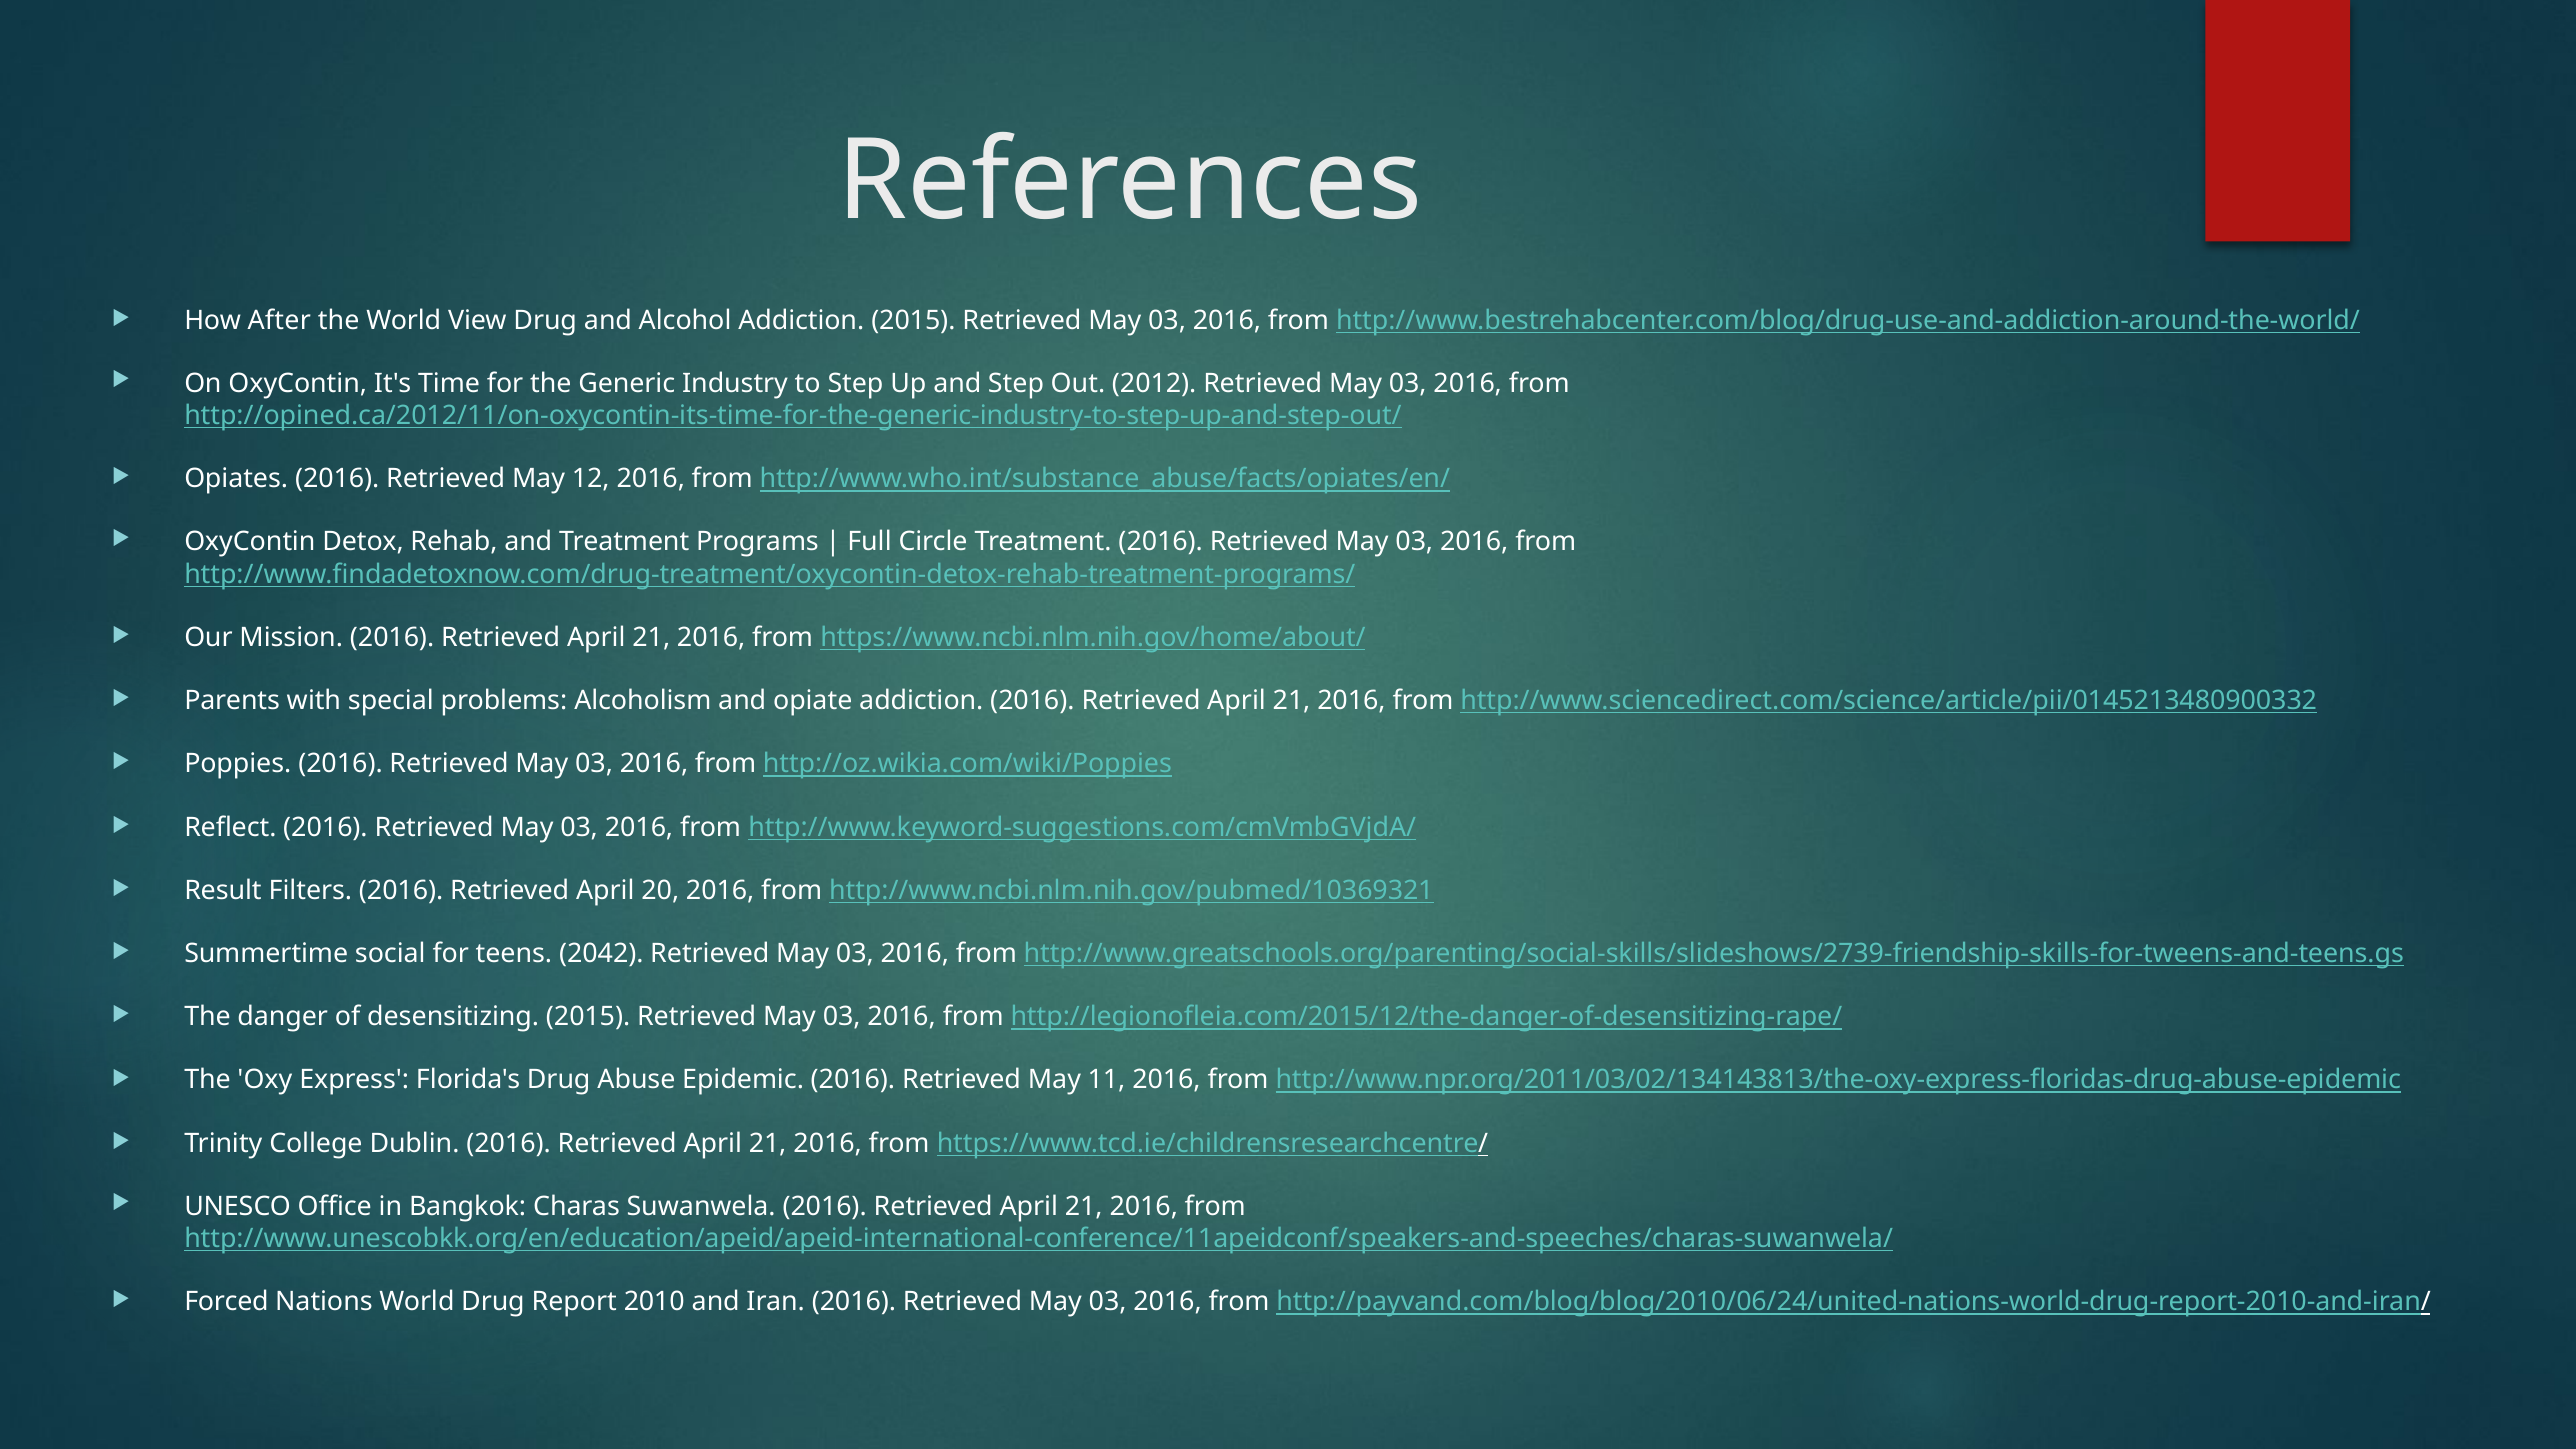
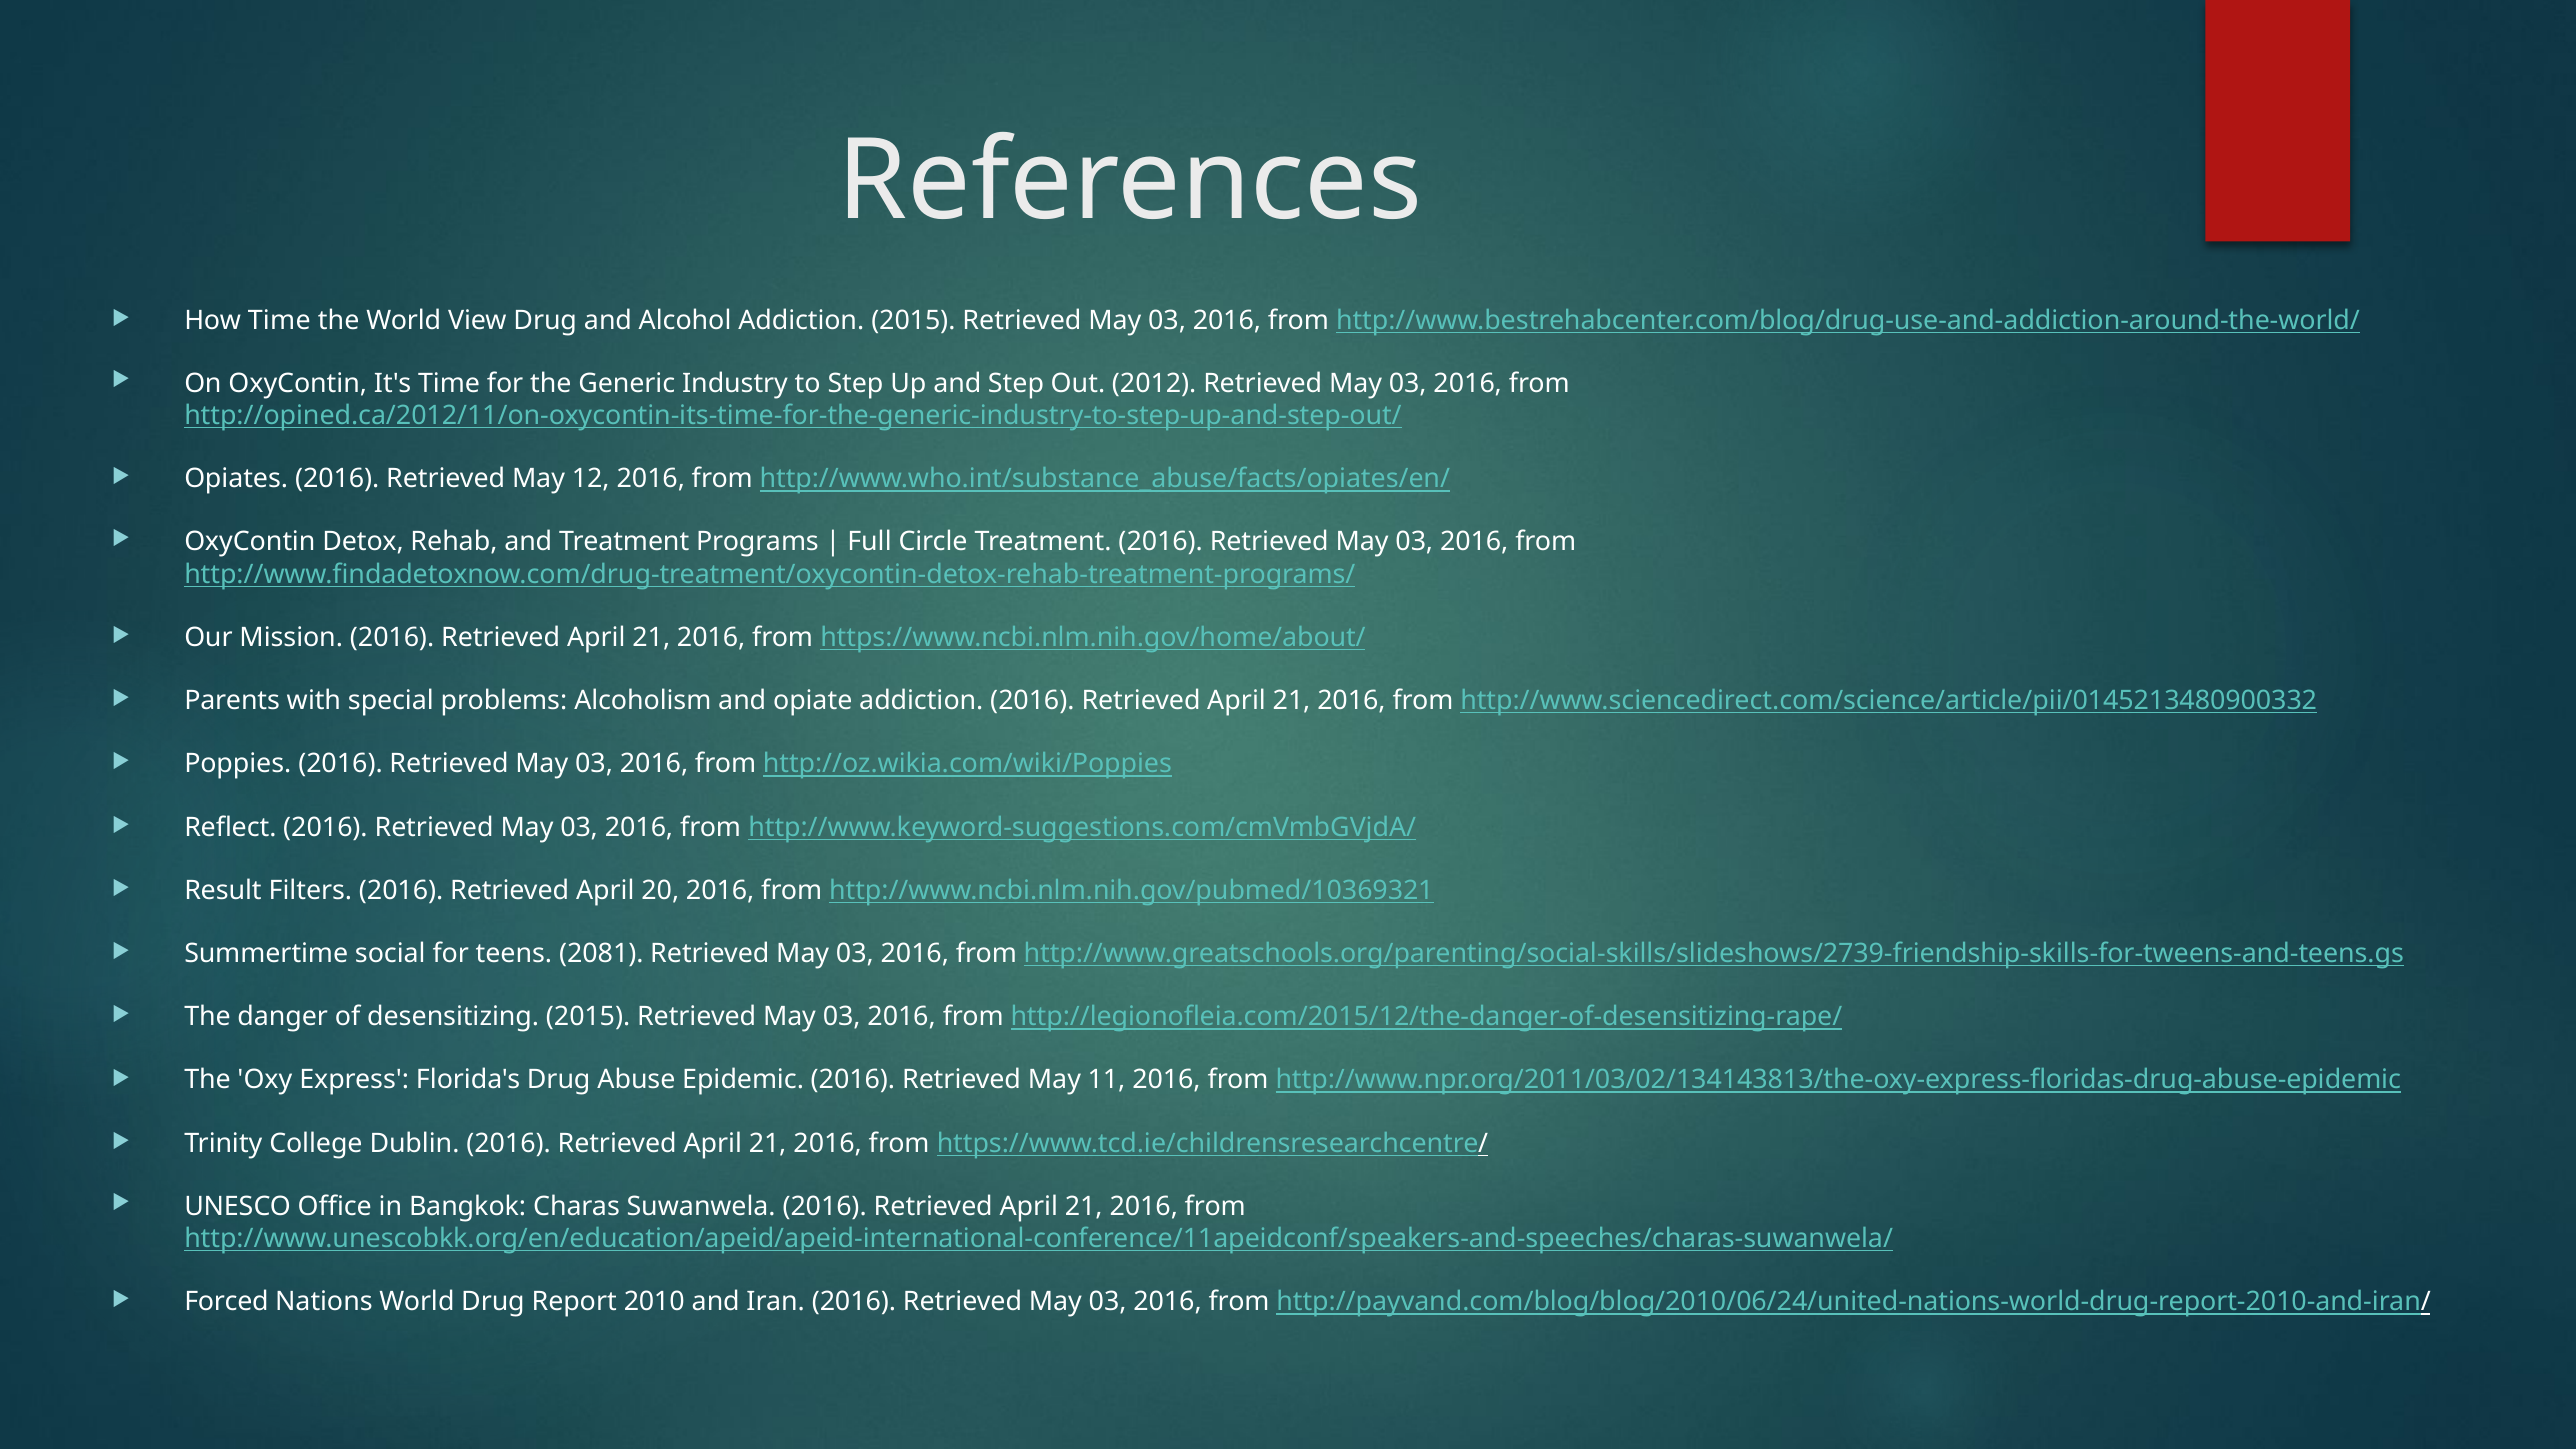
How After: After -> Time (279, 320)
2042: 2042 -> 2081 (601, 954)
